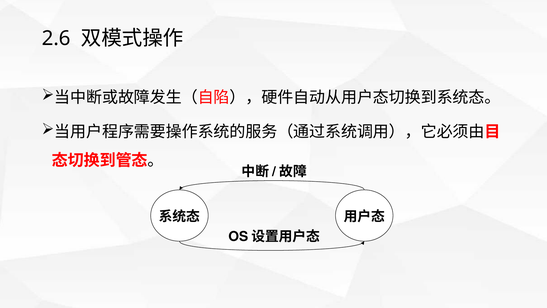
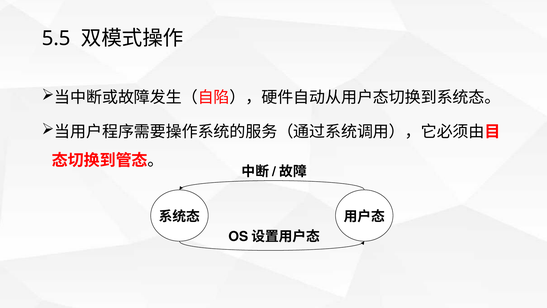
2.6: 2.6 -> 5.5 (56, 39)
